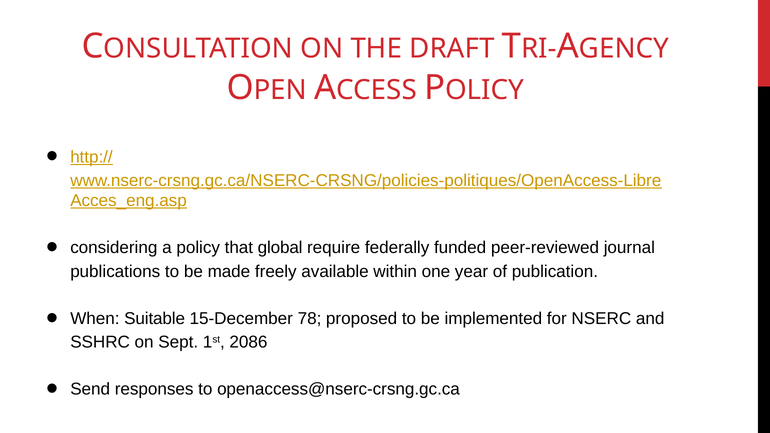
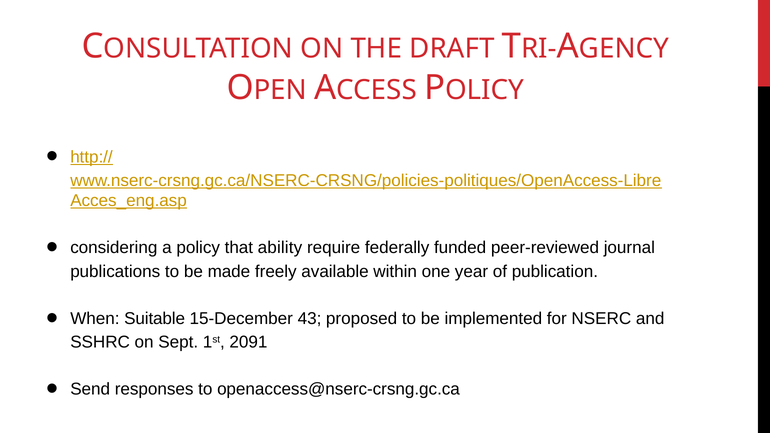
global: global -> ability (280, 248)
78: 78 -> 43 (310, 319)
2086: 2086 -> 2091 (248, 342)
